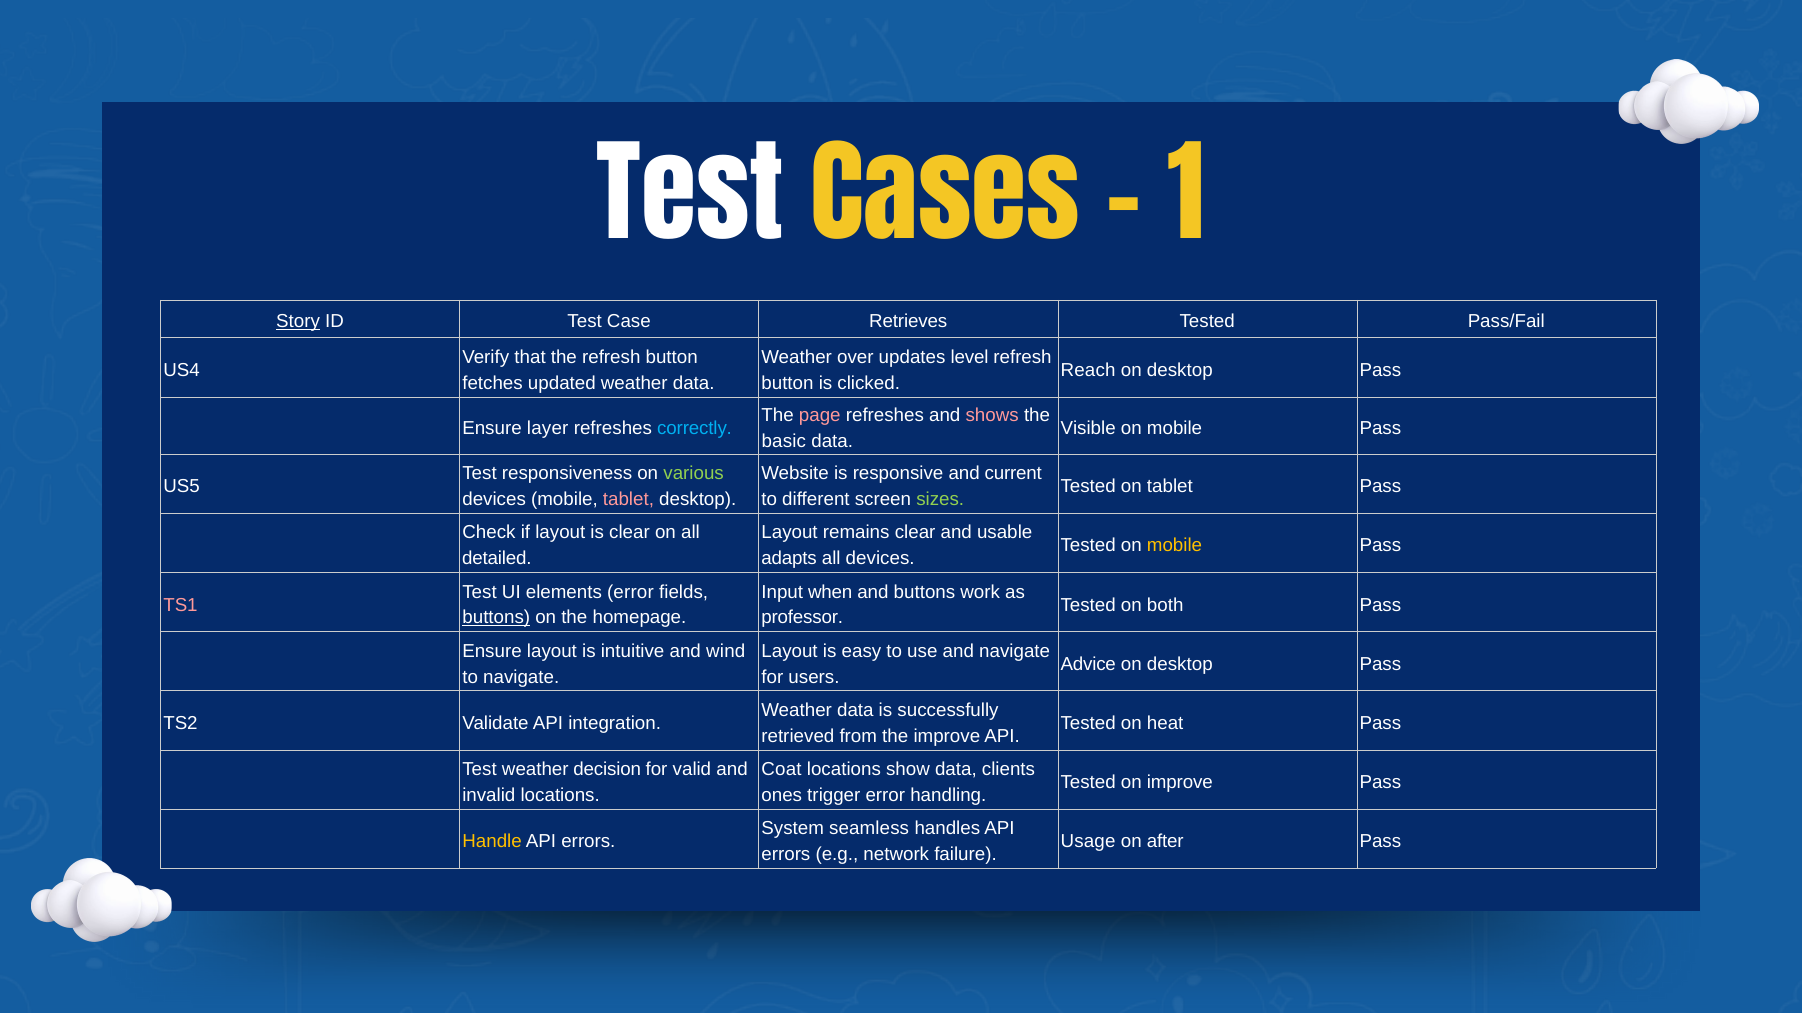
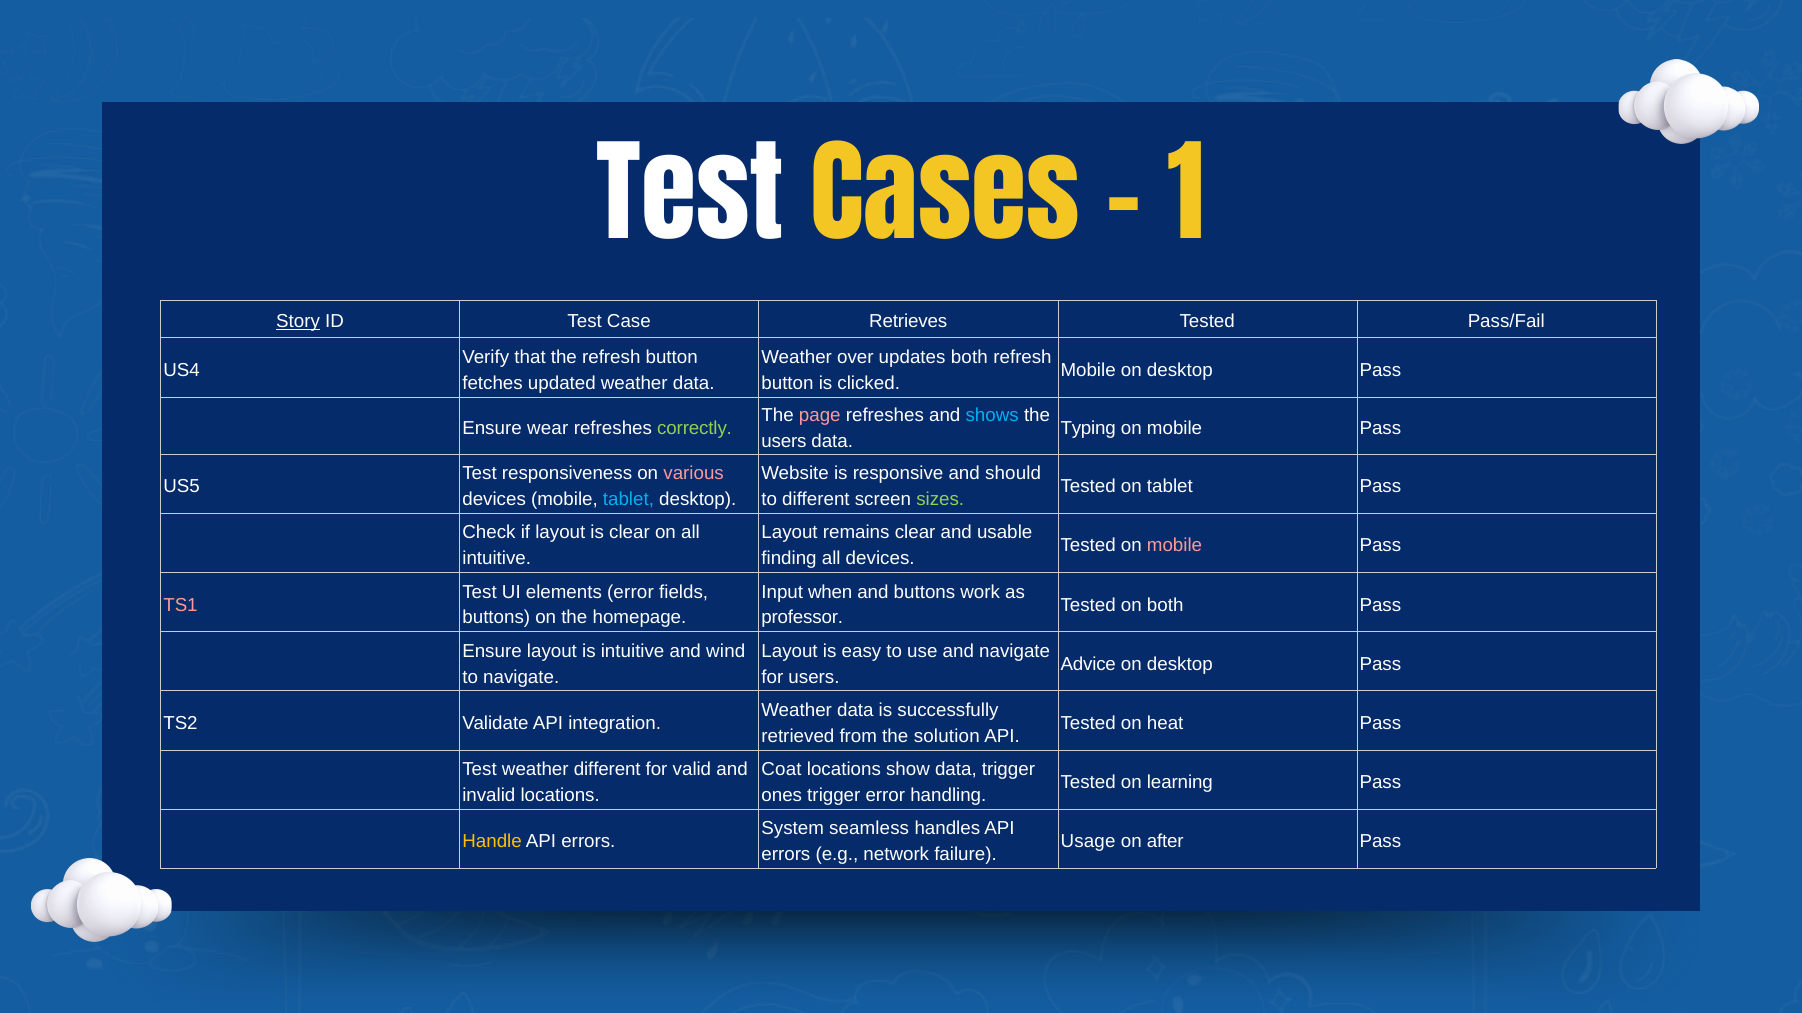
updates level: level -> both (969, 357)
Reach: Reach -> Mobile (1088, 370)
shows colour: pink -> light blue (992, 416)
layer: layer -> wear (548, 429)
correctly colour: light blue -> light green (695, 429)
Visible: Visible -> Typing (1088, 429)
basic: basic -> users (784, 442)
various colour: light green -> pink (694, 474)
current: current -> should (1013, 474)
tablet colour: pink -> light blue (628, 500)
mobile colour: yellow -> pink (1175, 546)
detailed: detailed -> intuitive (497, 559)
adapts: adapts -> finding (789, 559)
buttons underline: present -> none (496, 618)
the improve: improve -> solution (947, 736)
weather decision: decision -> different (607, 770)
data clients: clients -> trigger (1008, 770)
on improve: improve -> learning (1180, 783)
